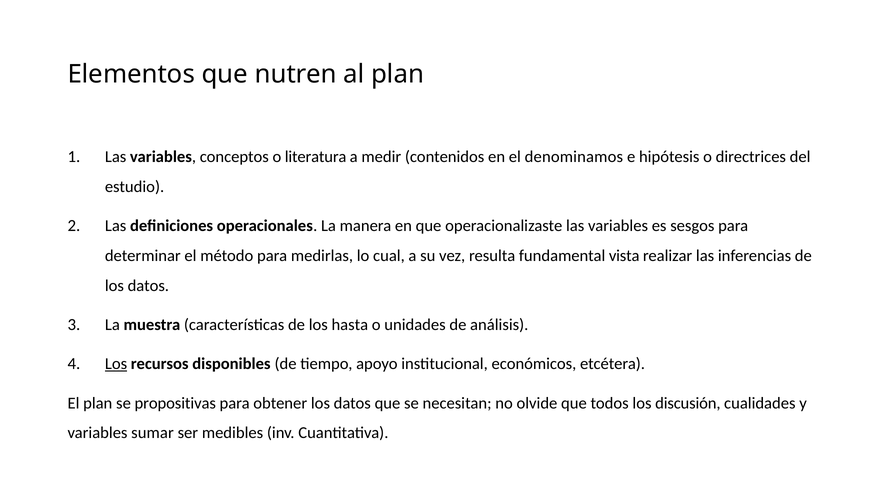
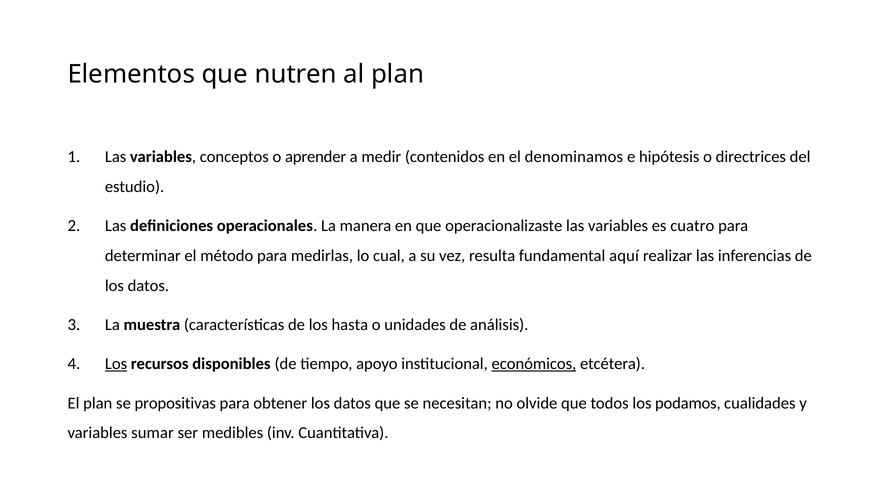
literatura: literatura -> aprender (316, 157)
sesgos: sesgos -> cuatro (692, 226)
vista: vista -> aquí (624, 256)
económicos underline: none -> present (534, 364)
discusión: discusión -> podamos (688, 403)
